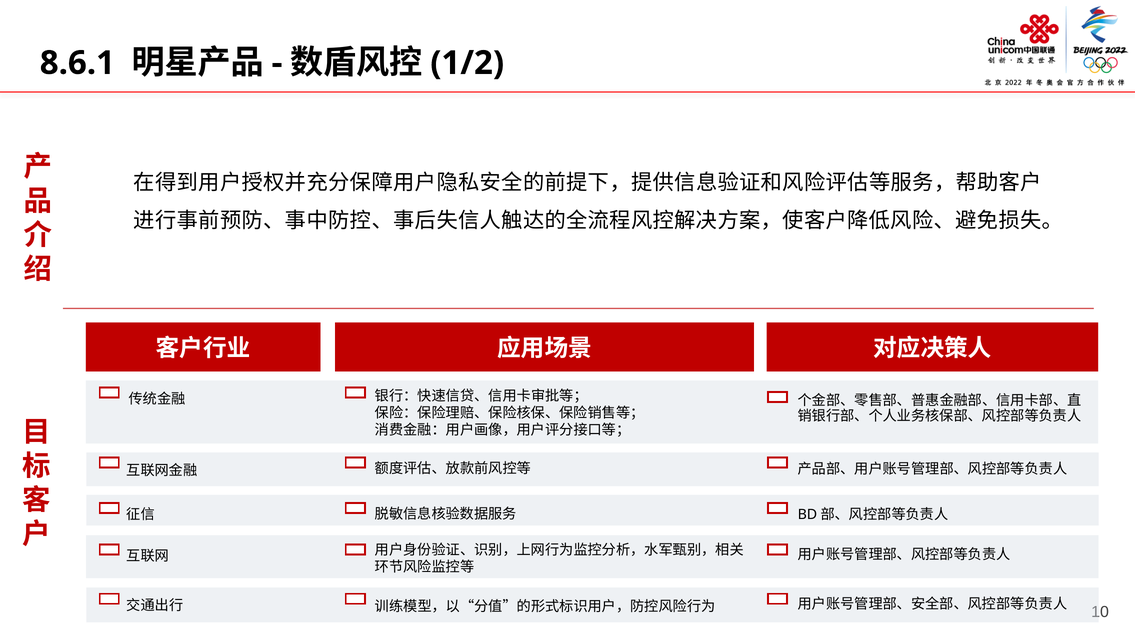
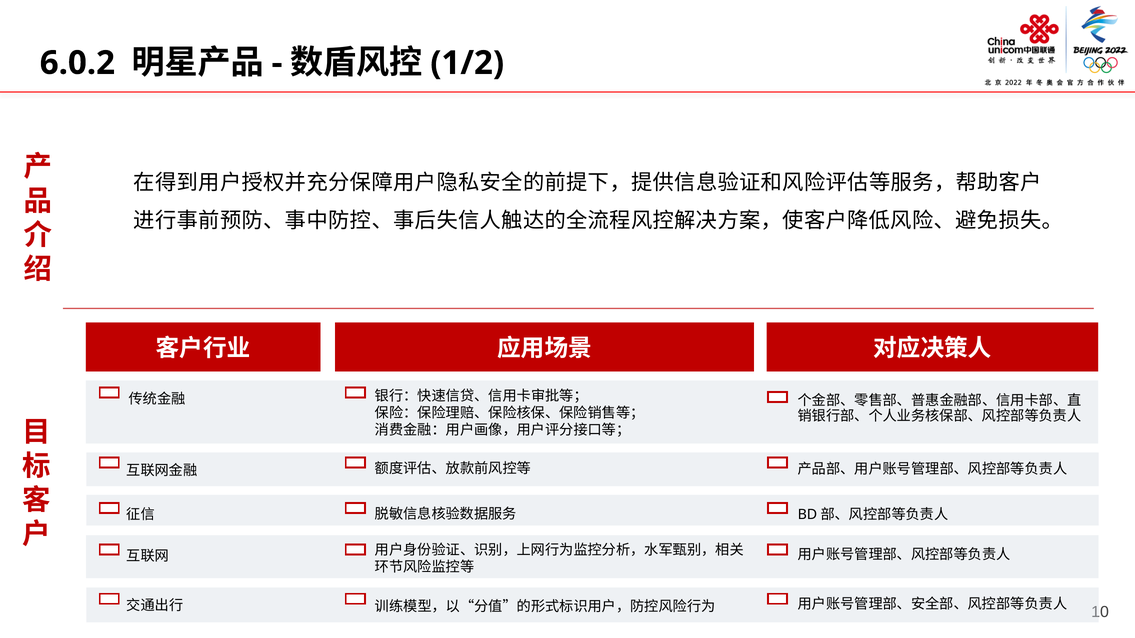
8.6.1: 8.6.1 -> 6.0.2 (77, 63)
